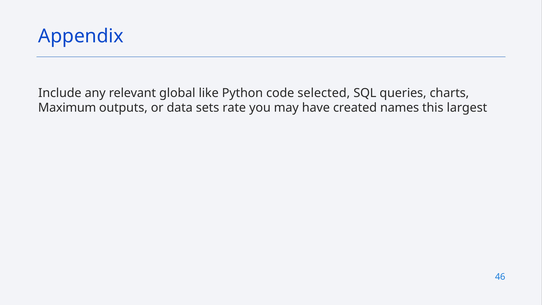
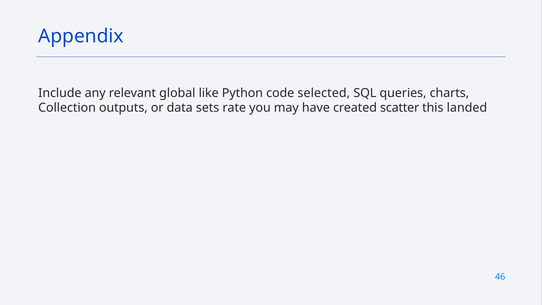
Maximum: Maximum -> Collection (67, 108)
names: names -> scatter (400, 108)
largest: largest -> landed (467, 108)
